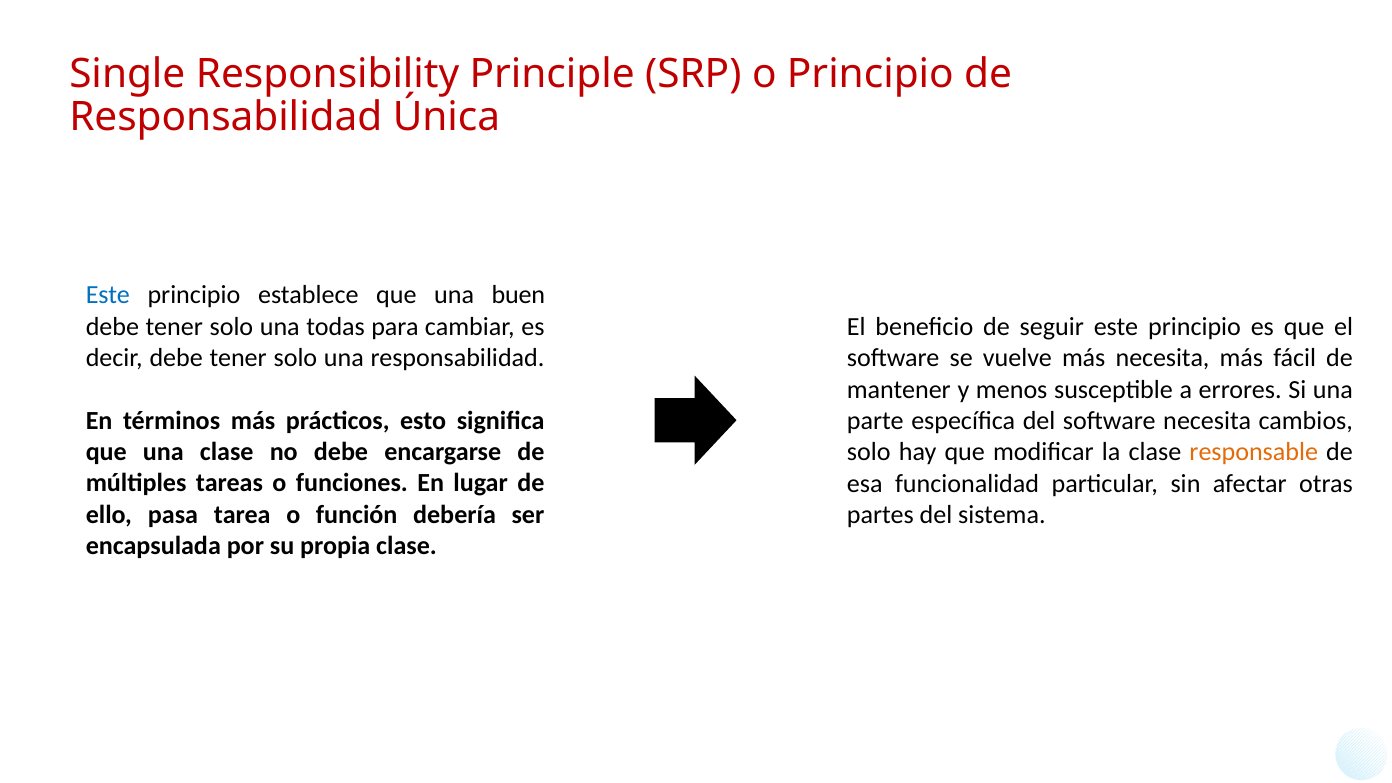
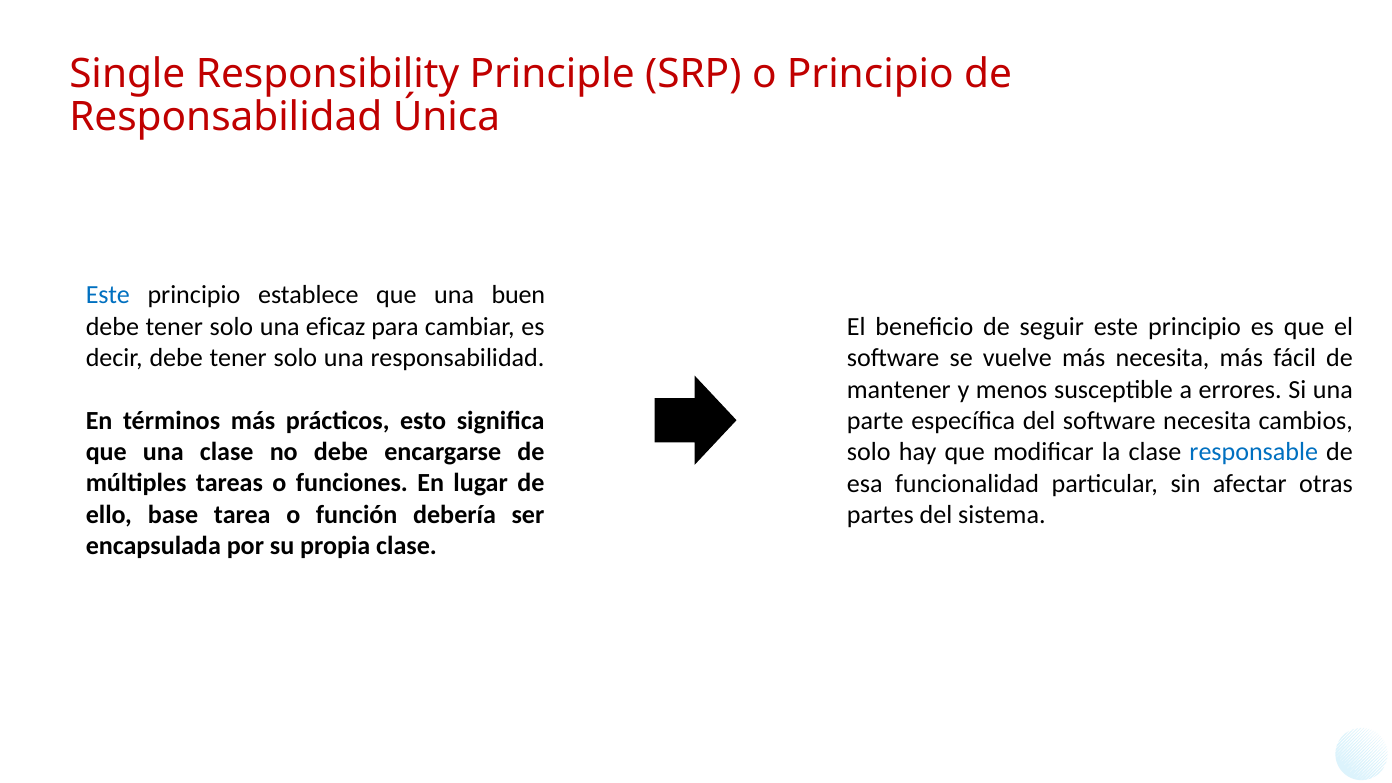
todas: todas -> eficaz (336, 327)
responsable colour: orange -> blue (1254, 452)
pasa: pasa -> base (173, 514)
